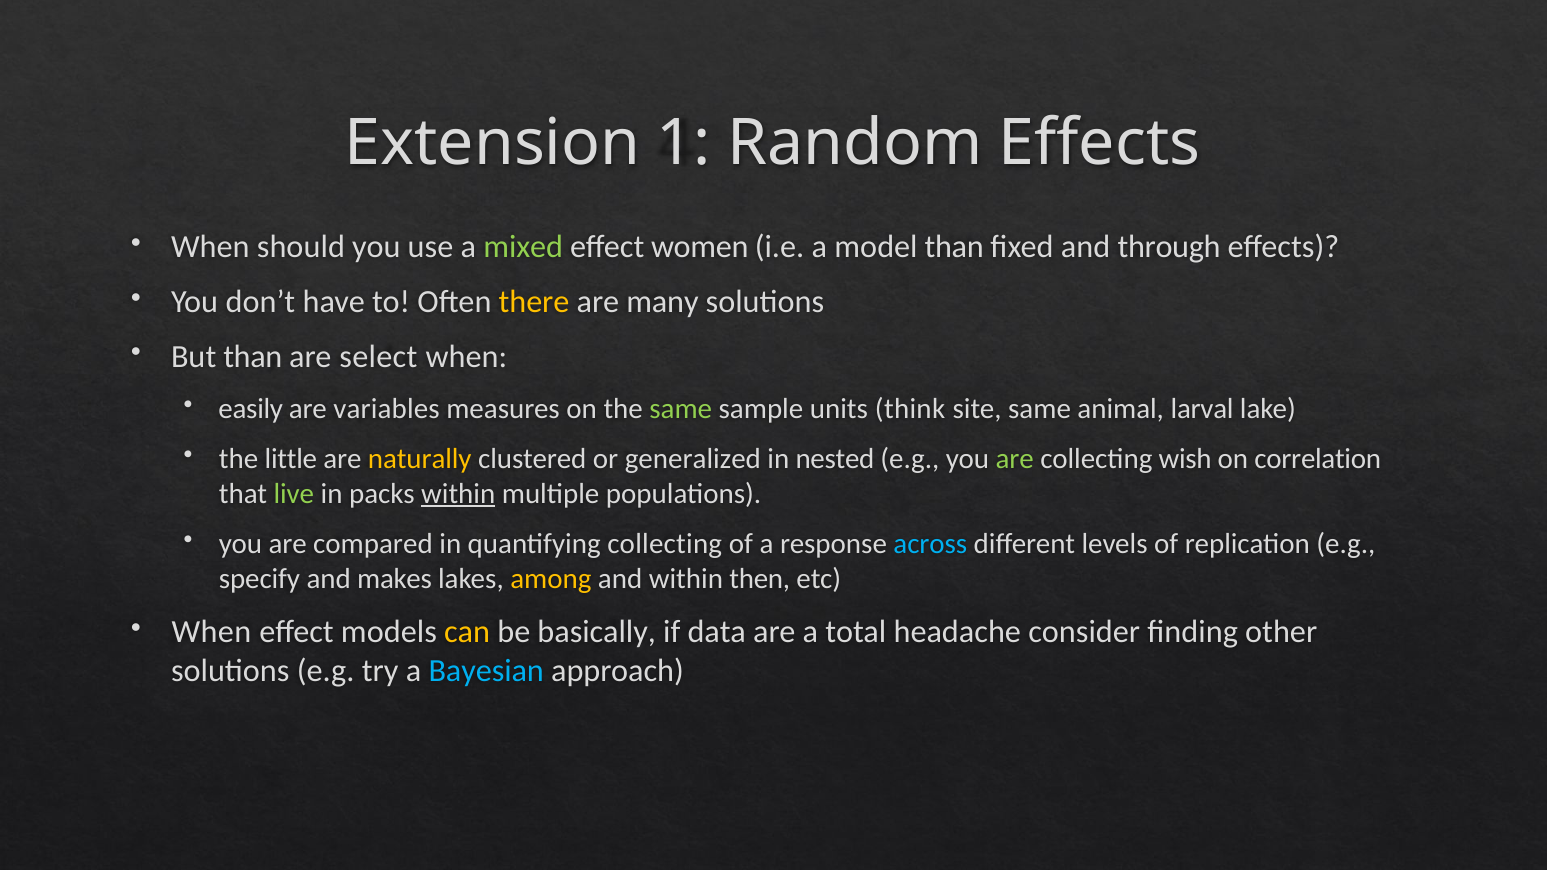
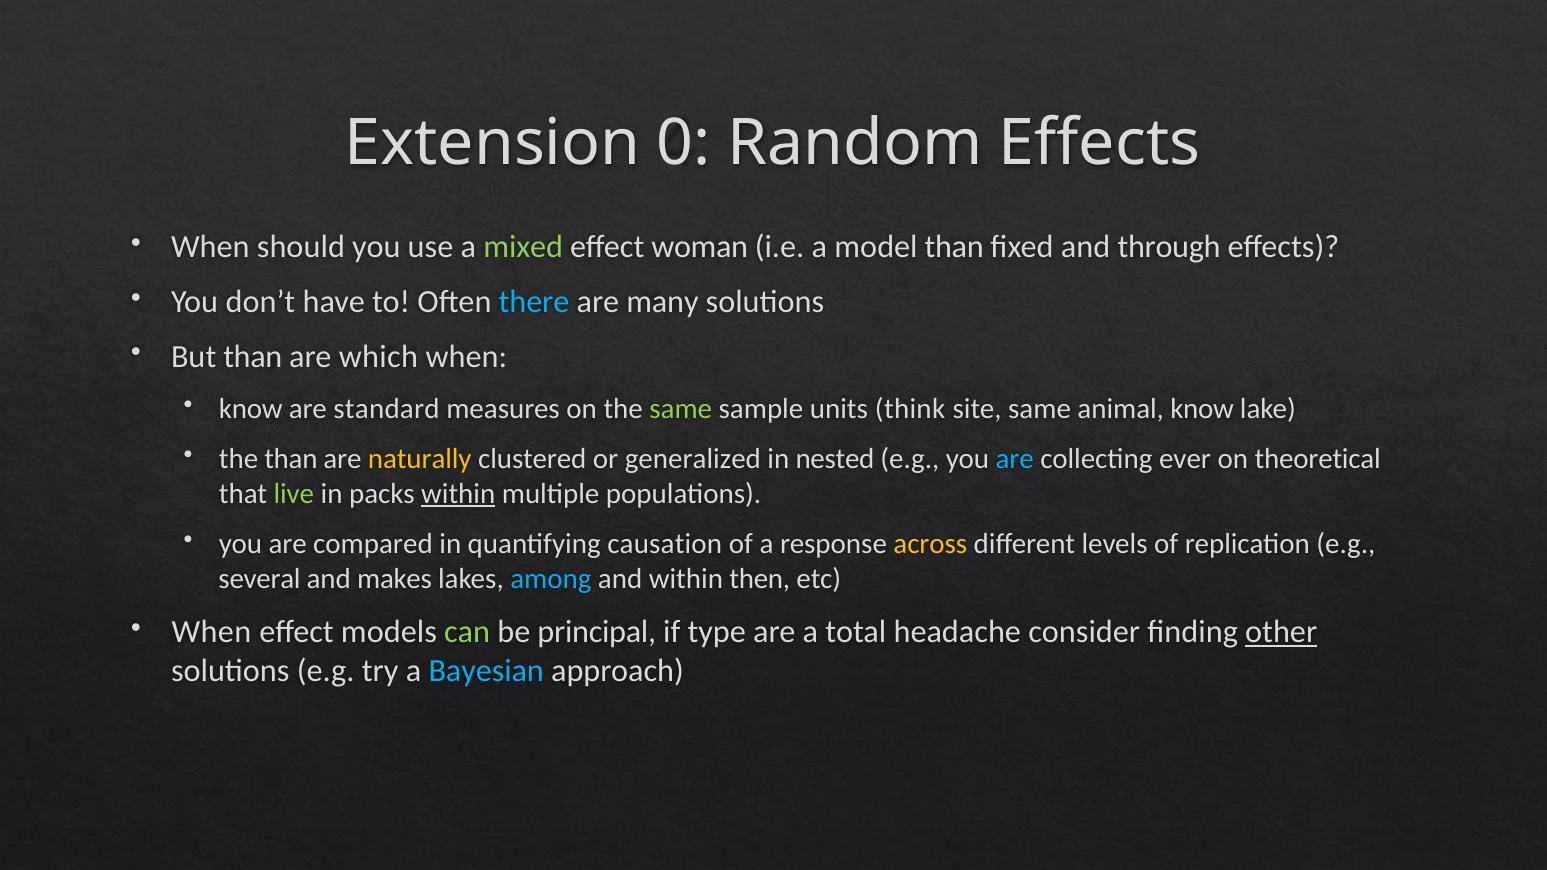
1: 1 -> 0 (684, 143)
women: women -> woman (700, 247)
there colour: yellow -> light blue (534, 302)
select: select -> which (378, 357)
easily: easily -> know (251, 409)
variables: variables -> standard (387, 409)
animal larval: larval -> know (1202, 409)
the little: little -> than (291, 459)
are colour: light green -> light blue (1015, 459)
wish: wish -> ever (1185, 459)
correlation: correlation -> theoretical (1318, 459)
quantifying collecting: collecting -> causation (665, 544)
across colour: light blue -> yellow (930, 544)
specify: specify -> several (260, 579)
among colour: yellow -> light blue (551, 579)
can colour: yellow -> light green (467, 632)
basically: basically -> principal (597, 632)
data: data -> type (717, 632)
other underline: none -> present (1281, 632)
